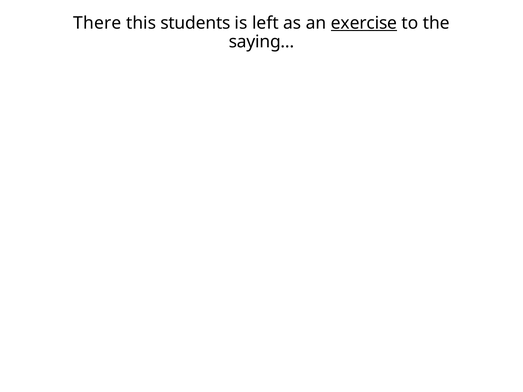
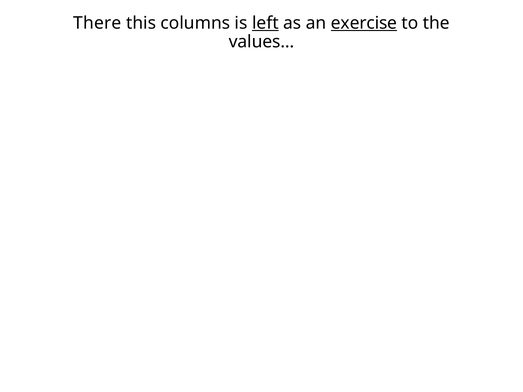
students: students -> columns (195, 23)
left underline: none -> present (265, 23)
saying…: saying… -> values… (262, 42)
